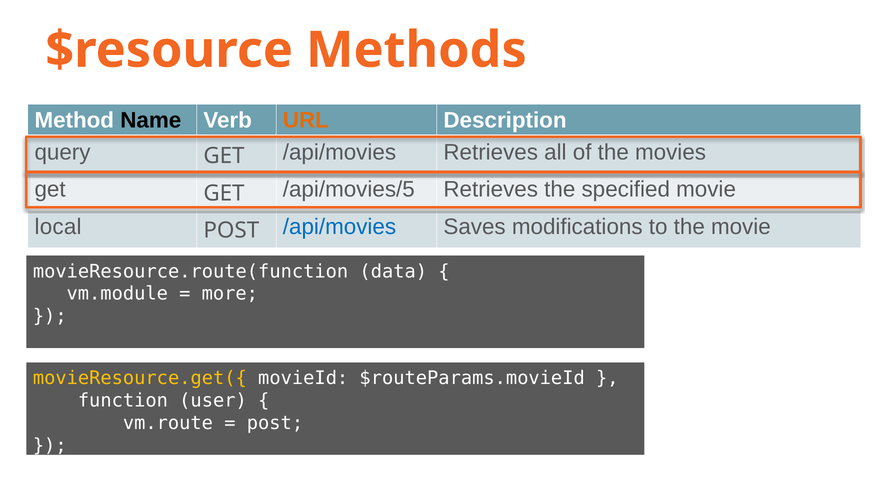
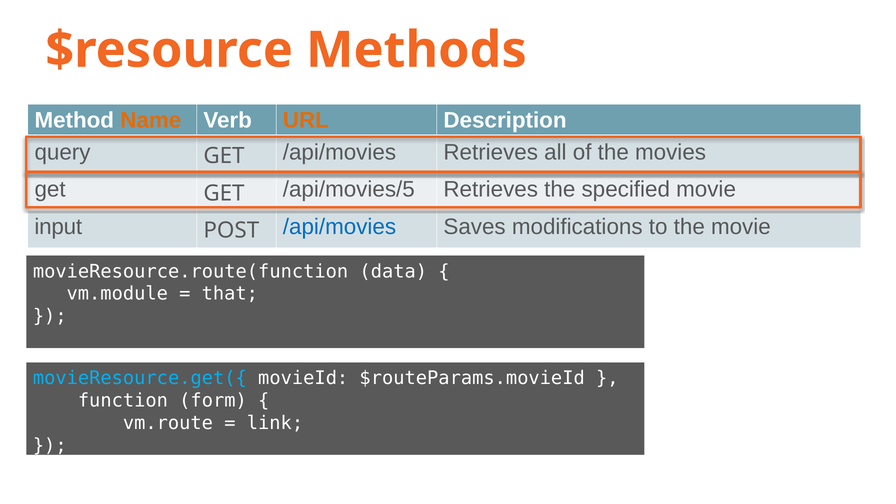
Name colour: black -> orange (151, 120)
local: local -> input (58, 227)
more: more -> that (230, 294)
movieResource.get({ colour: yellow -> light blue (140, 378)
user: user -> form (213, 401)
post: post -> link (275, 423)
